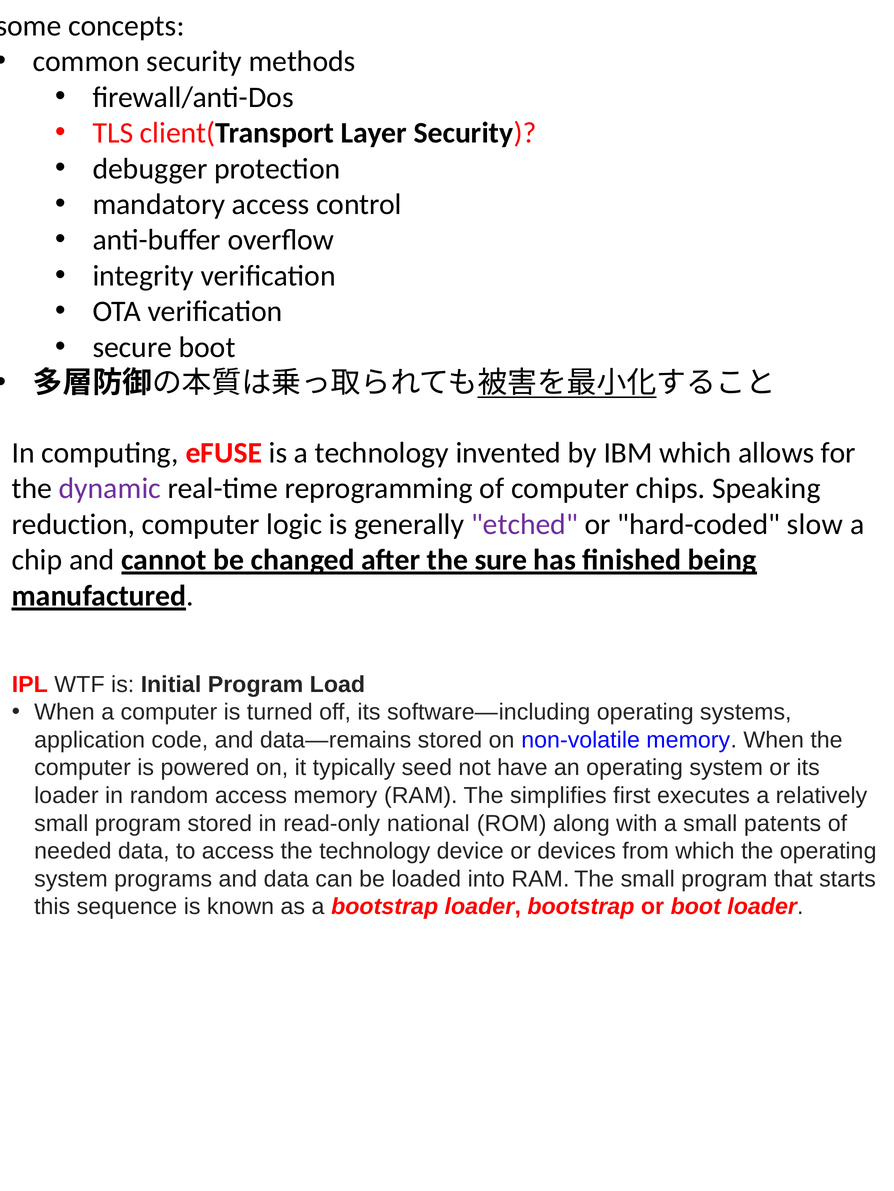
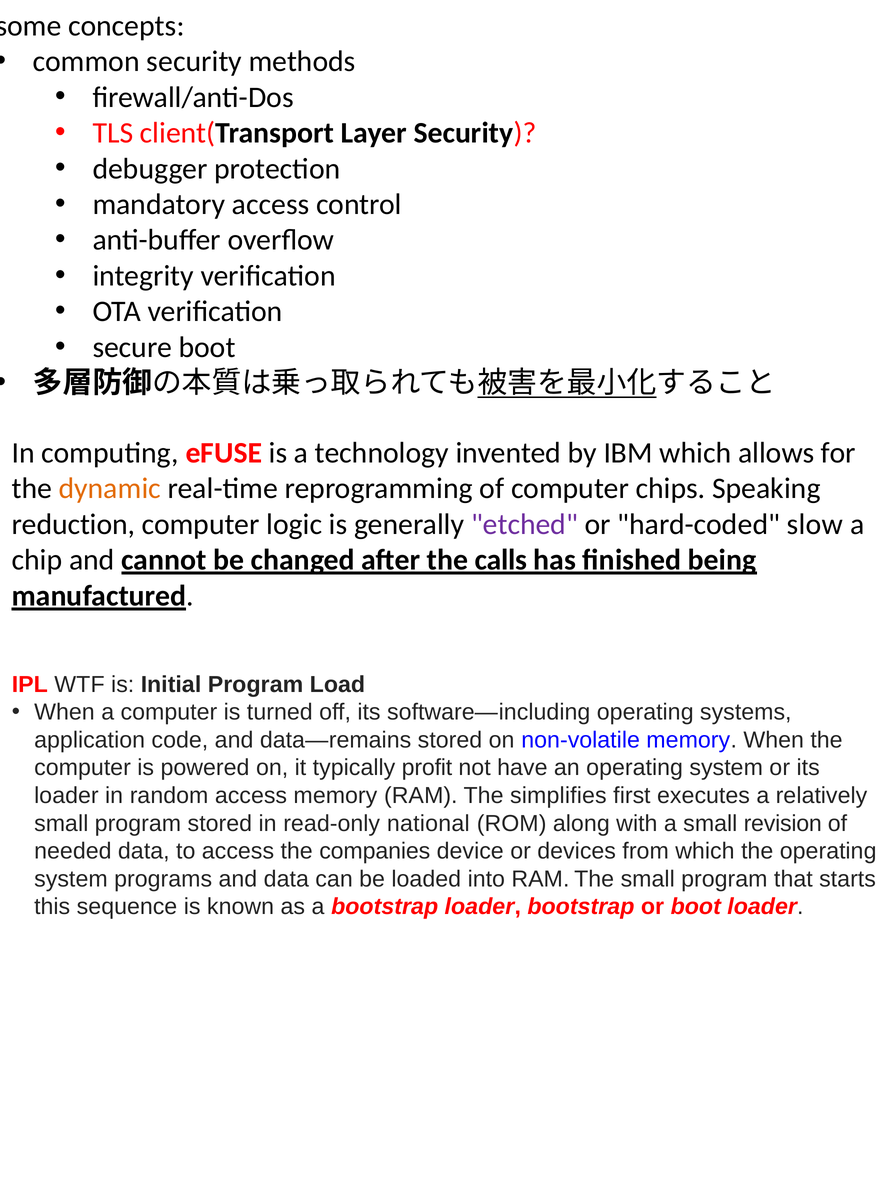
dynamic colour: purple -> orange (110, 489)
sure: sure -> calls (501, 561)
seed: seed -> profit (427, 768)
patents: patents -> revision (783, 824)
the technology: technology -> companies (375, 852)
